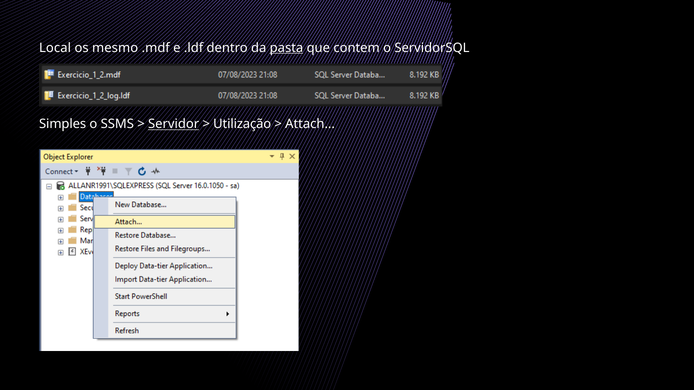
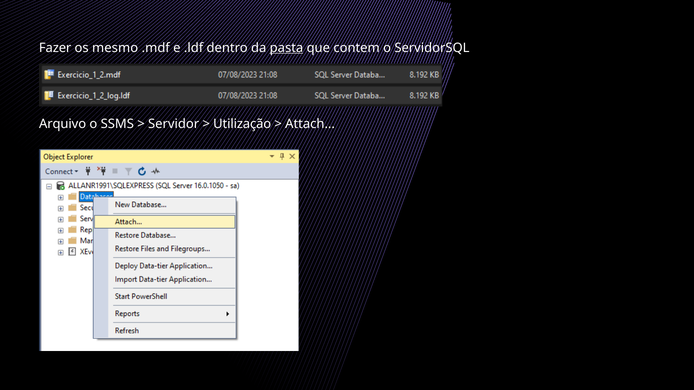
Local: Local -> Fazer (55, 48)
Simples: Simples -> Arquivo (63, 124)
Servidor underline: present -> none (174, 124)
